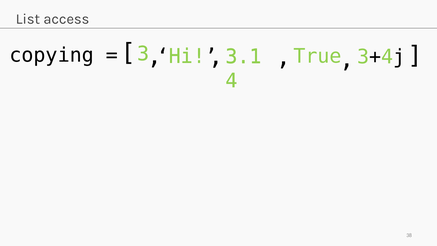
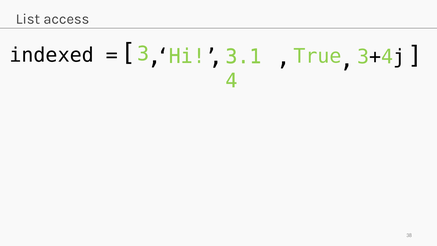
copying: copying -> indexed (52, 55)
